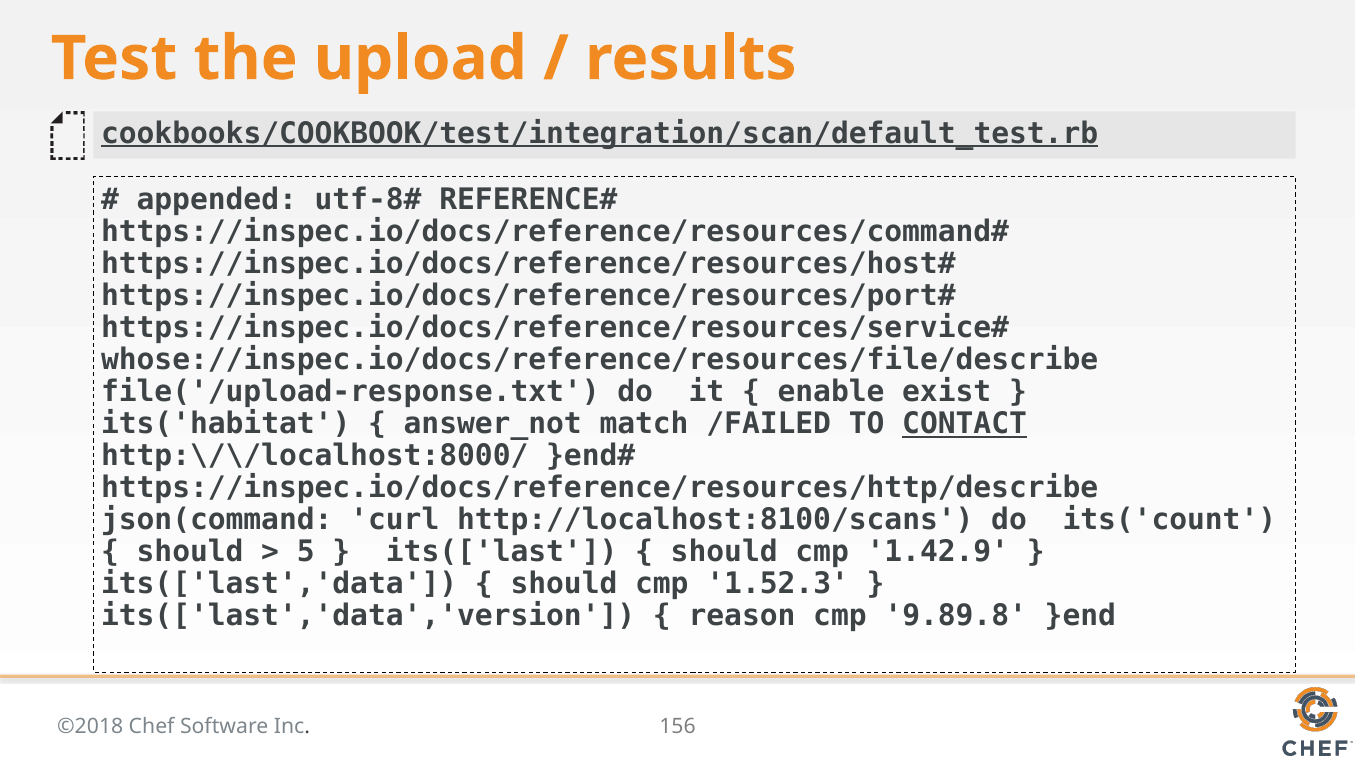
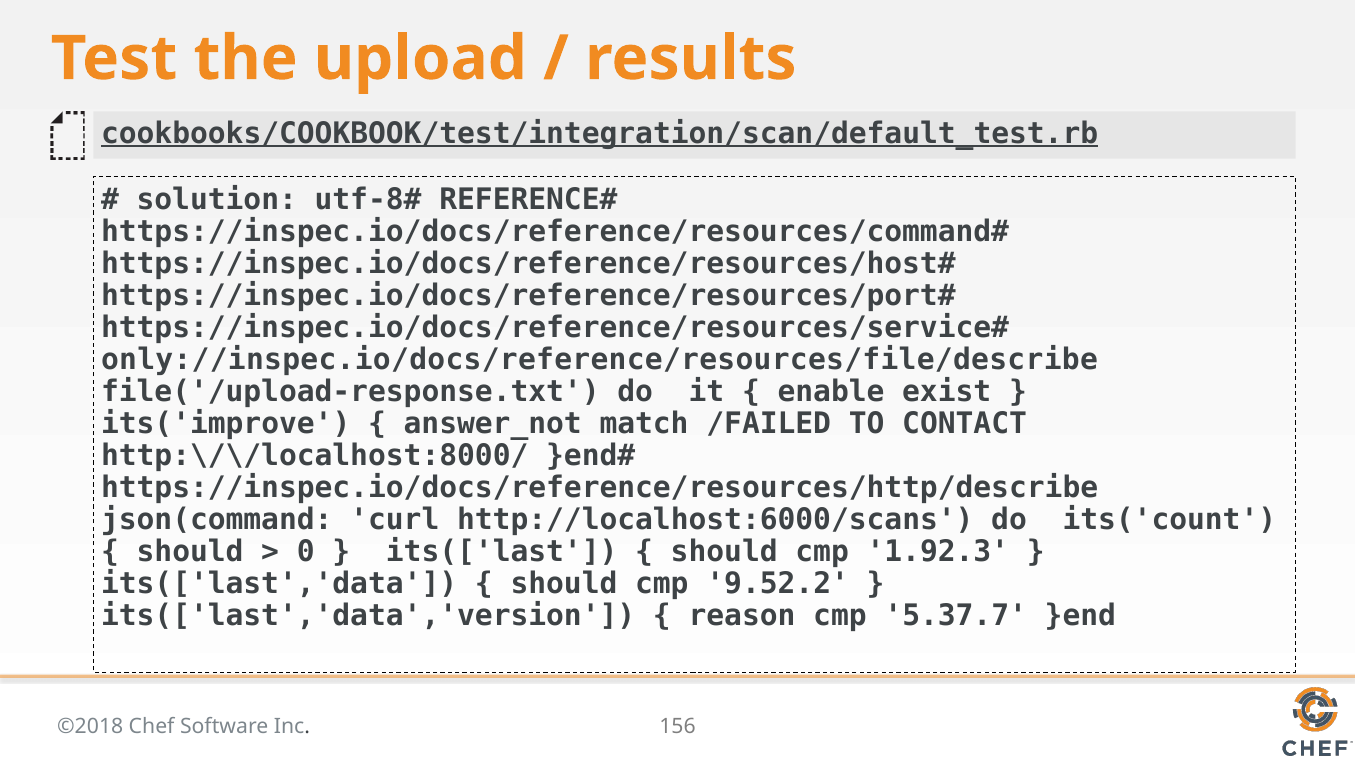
appended: appended -> solution (217, 200)
whose://inspec.io/docs/reference/resources/file/describe: whose://inspec.io/docs/reference/resources/file/describe -> only://inspec.io/docs/reference/resources/file/describe (599, 360)
its('habitat: its('habitat -> its('improve (226, 424)
CONTACT underline: present -> none (965, 424)
http://localhost:8100/scans: http://localhost:8100/scans -> http://localhost:6000/scans (715, 520)
5: 5 -> 0 (306, 552)
1.42.9: 1.42.9 -> 1.92.3 (938, 552)
1.52.3: 1.52.3 -> 9.52.2 (778, 584)
9.89.8: 9.89.8 -> 5.37.7 (956, 616)
